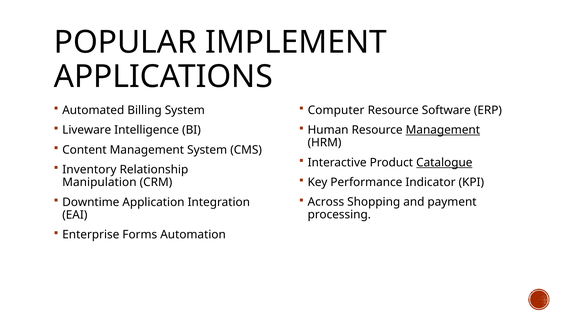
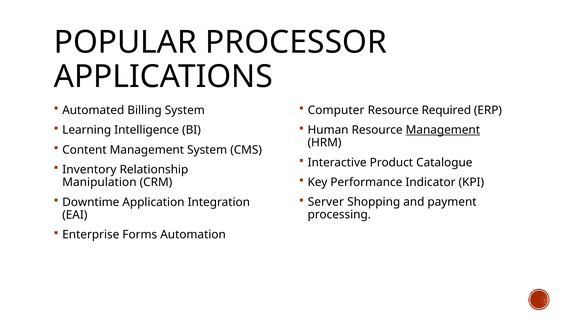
IMPLEMENT: IMPLEMENT -> PROCESSOR (296, 42)
Software: Software -> Required (446, 110)
Liveware: Liveware -> Learning (87, 130)
Catalogue underline: present -> none (444, 162)
Across: Across -> Server (326, 202)
